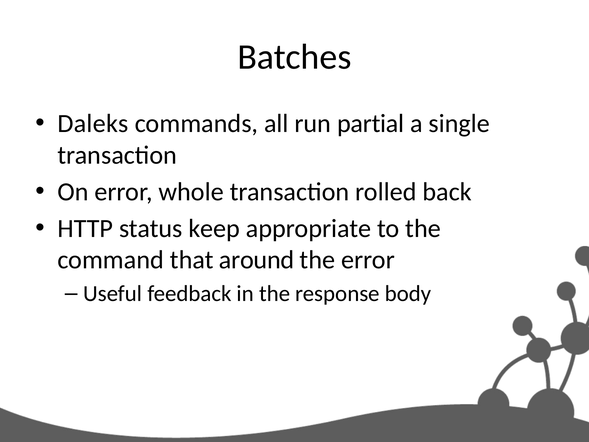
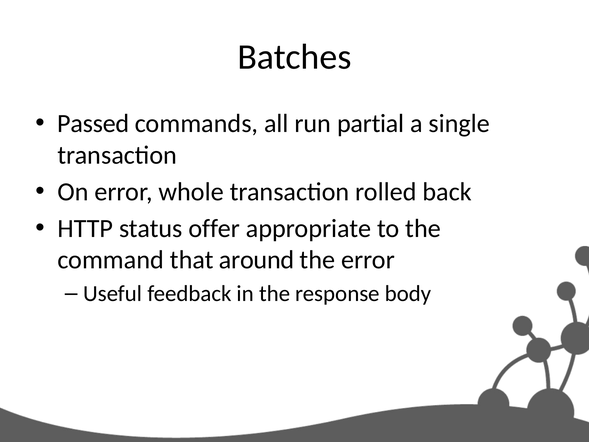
Daleks: Daleks -> Passed (93, 124)
keep: keep -> offer (214, 228)
